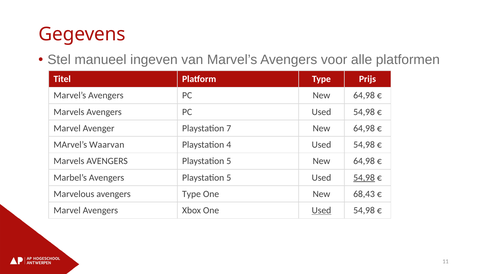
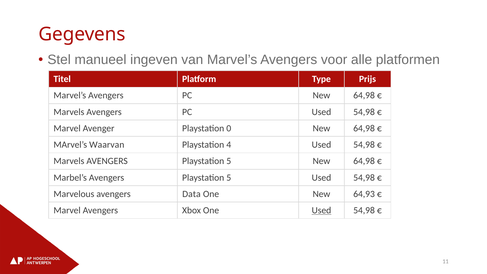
7: 7 -> 0 (229, 128)
54,98 underline: present -> none (364, 178)
avengers Type: Type -> Data (191, 194)
68,43: 68,43 -> 64,93 (364, 194)
